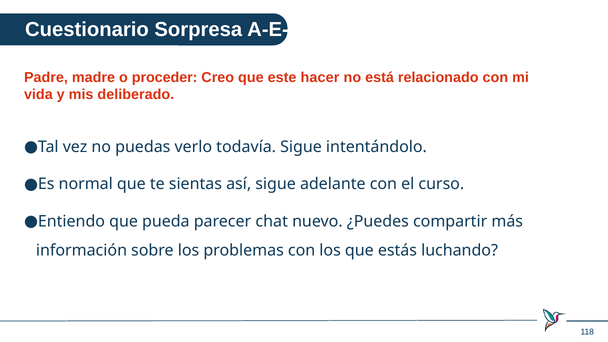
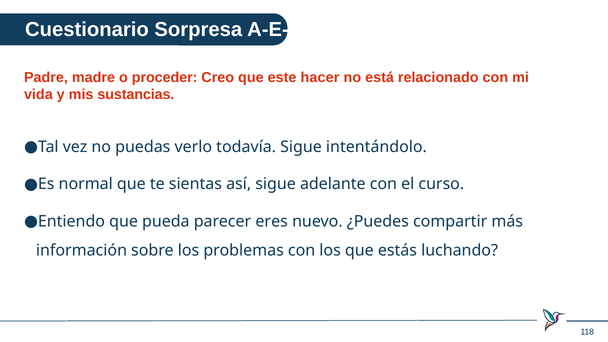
deliberado: deliberado -> sustancias (136, 95)
chat: chat -> eres (272, 221)
